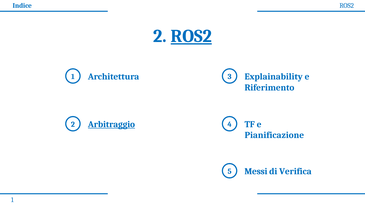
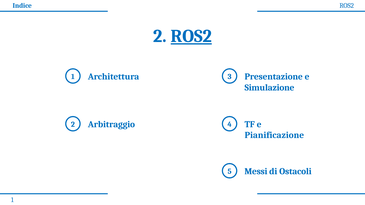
Explainability: Explainability -> Presentazione (274, 77)
Riferimento: Riferimento -> Simulazione (269, 88)
Arbitraggio underline: present -> none (111, 124)
Verifica: Verifica -> Ostacoli (295, 172)
